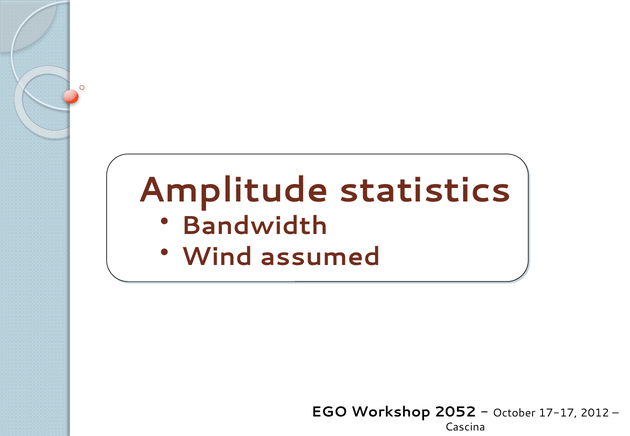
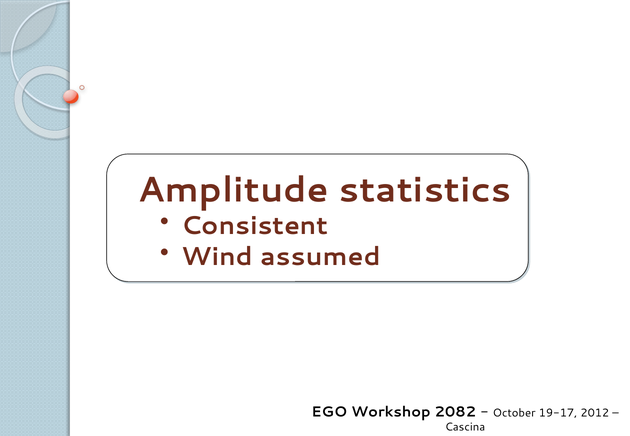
Bandwidth: Bandwidth -> Consistent (255, 226)
2052: 2052 -> 2082 (455, 412)
17-17: 17-17 -> 19-17 (558, 413)
